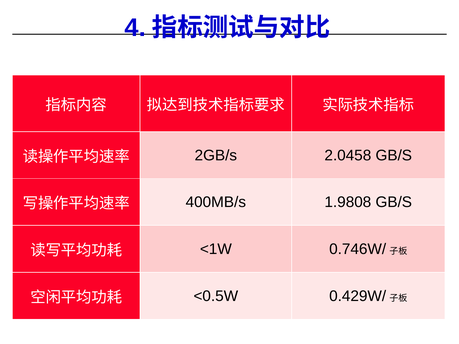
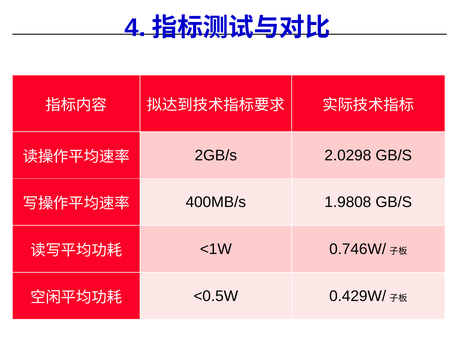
2.0458: 2.0458 -> 2.0298 (348, 155)
